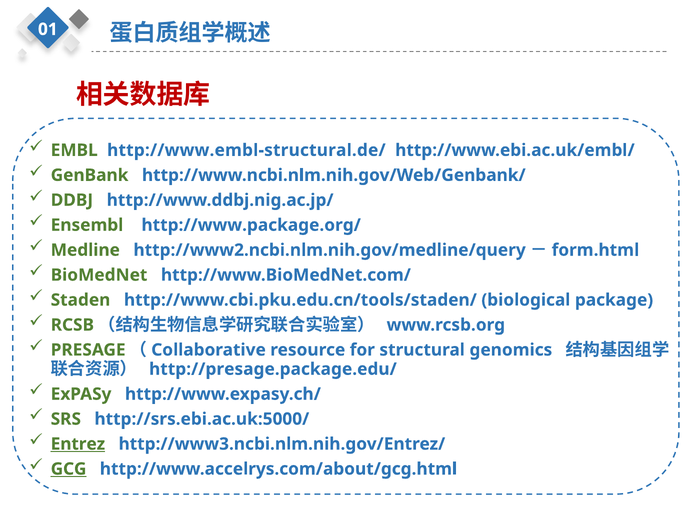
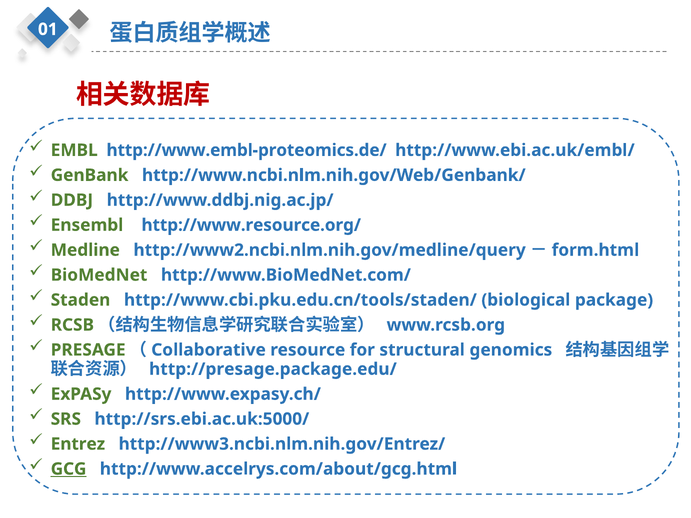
http://www.embl-structural.de/: http://www.embl-structural.de/ -> http://www.embl-proteomics.de/ (247, 150)
http://www.package.org/: http://www.package.org/ -> http://www.resource.org/ (251, 225)
Entrez underline: present -> none (78, 444)
